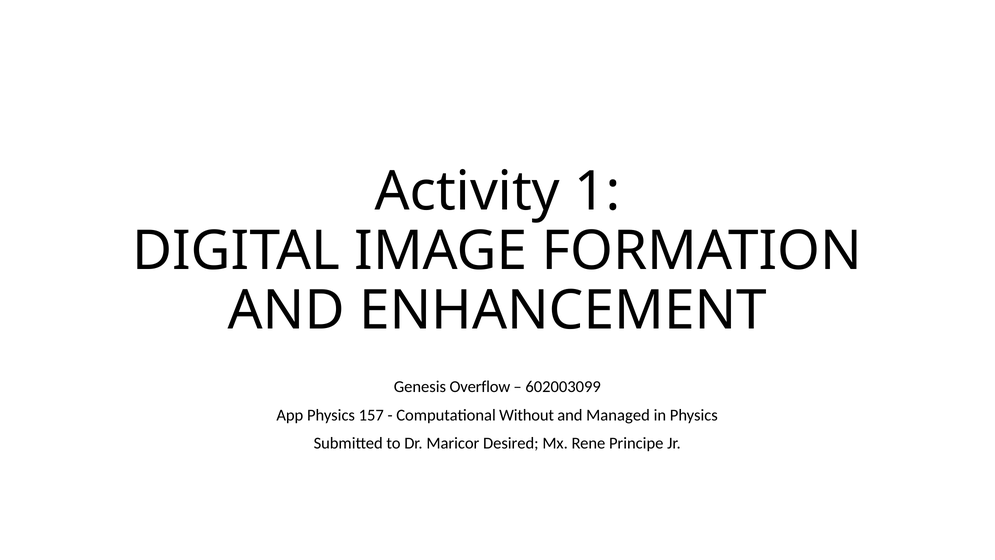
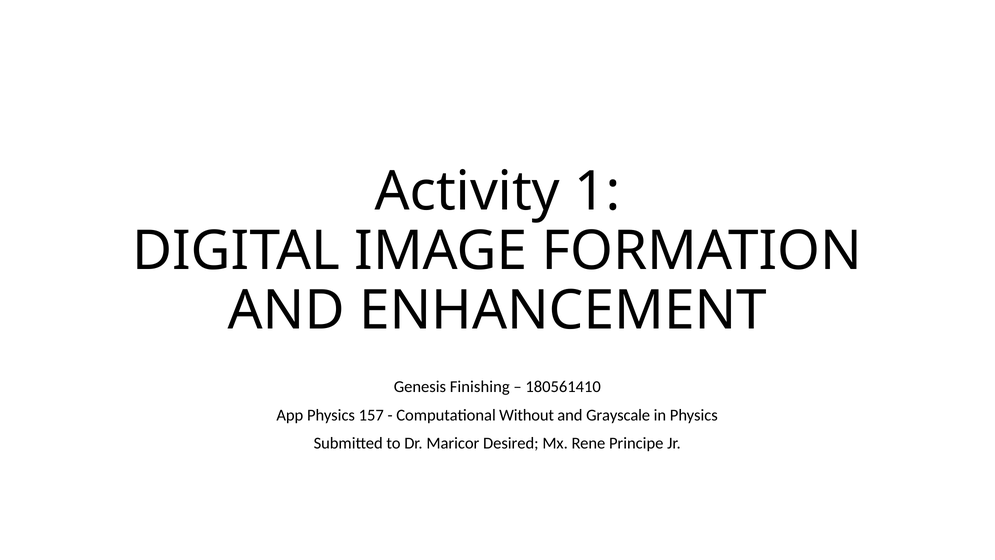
Overflow: Overflow -> Finishing (480, 387)
602003099: 602003099 -> 180561410 (563, 387)
Managed: Managed -> Grayscale (618, 415)
